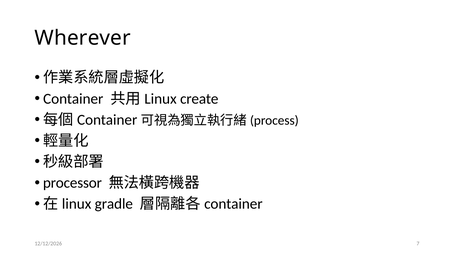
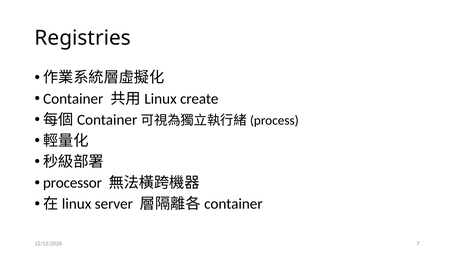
Wherever: Wherever -> Registries (83, 38)
gradle: gradle -> server (114, 204)
